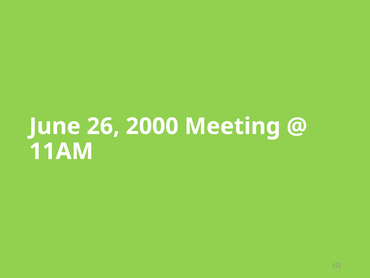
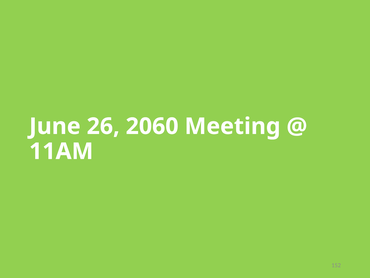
2000: 2000 -> 2060 (152, 126)
